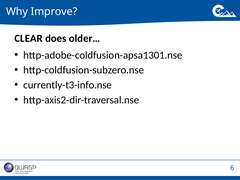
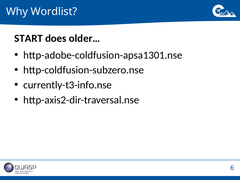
Improve: Improve -> Wordlist (54, 12)
CLEAR: CLEAR -> START (29, 38)
